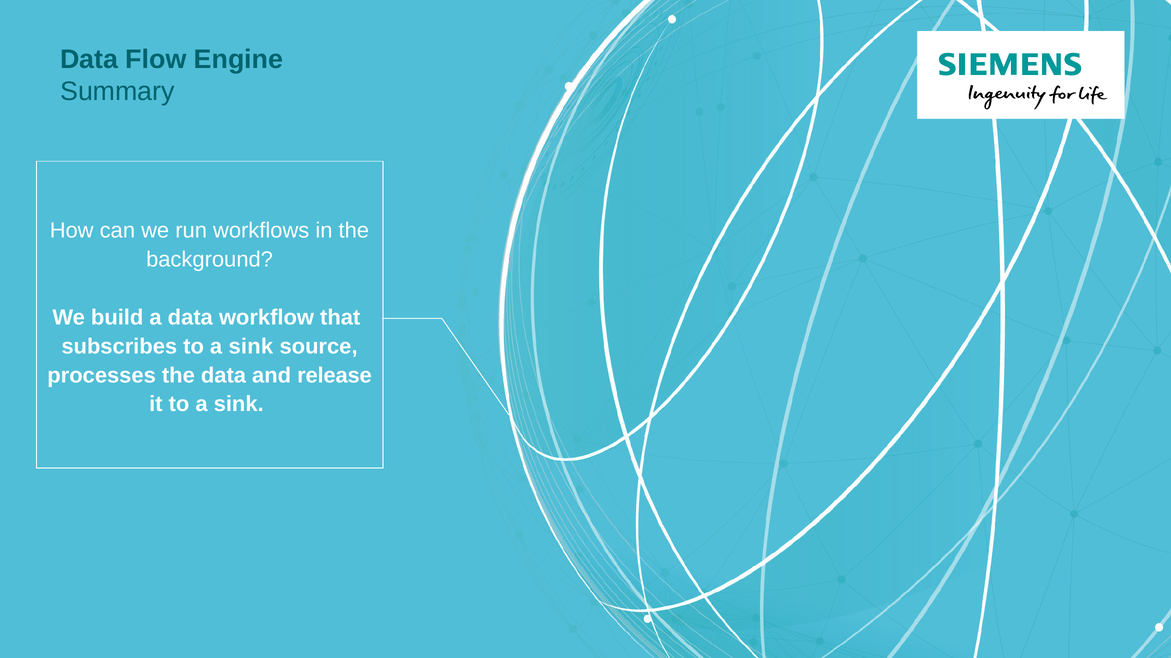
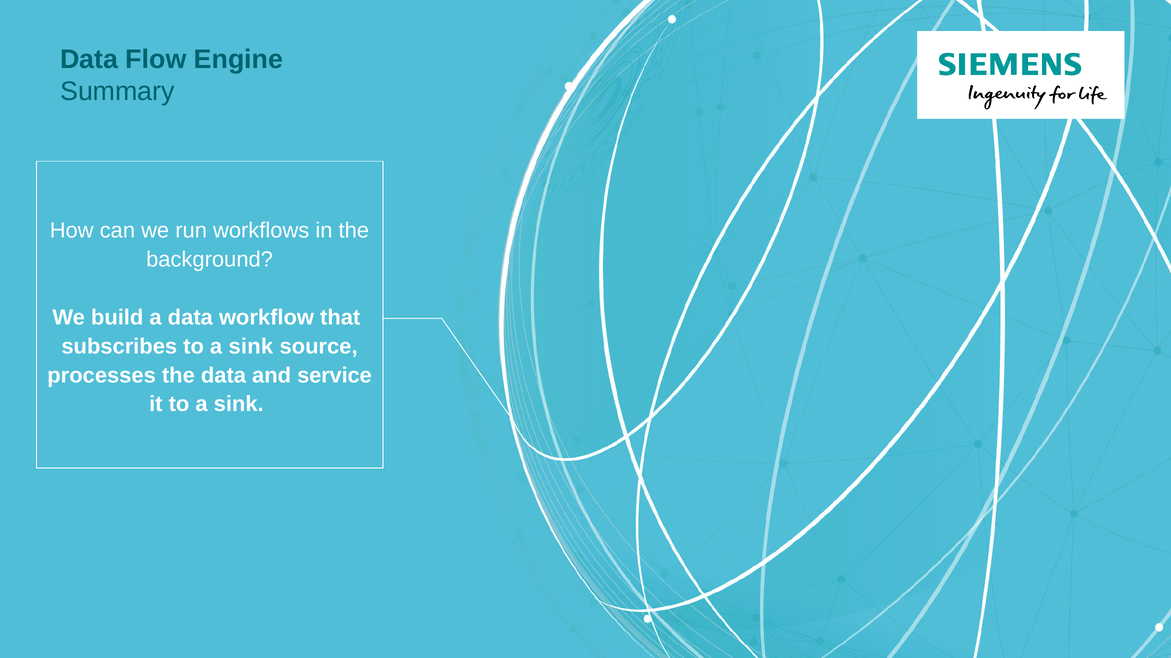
release: release -> service (334, 376)
